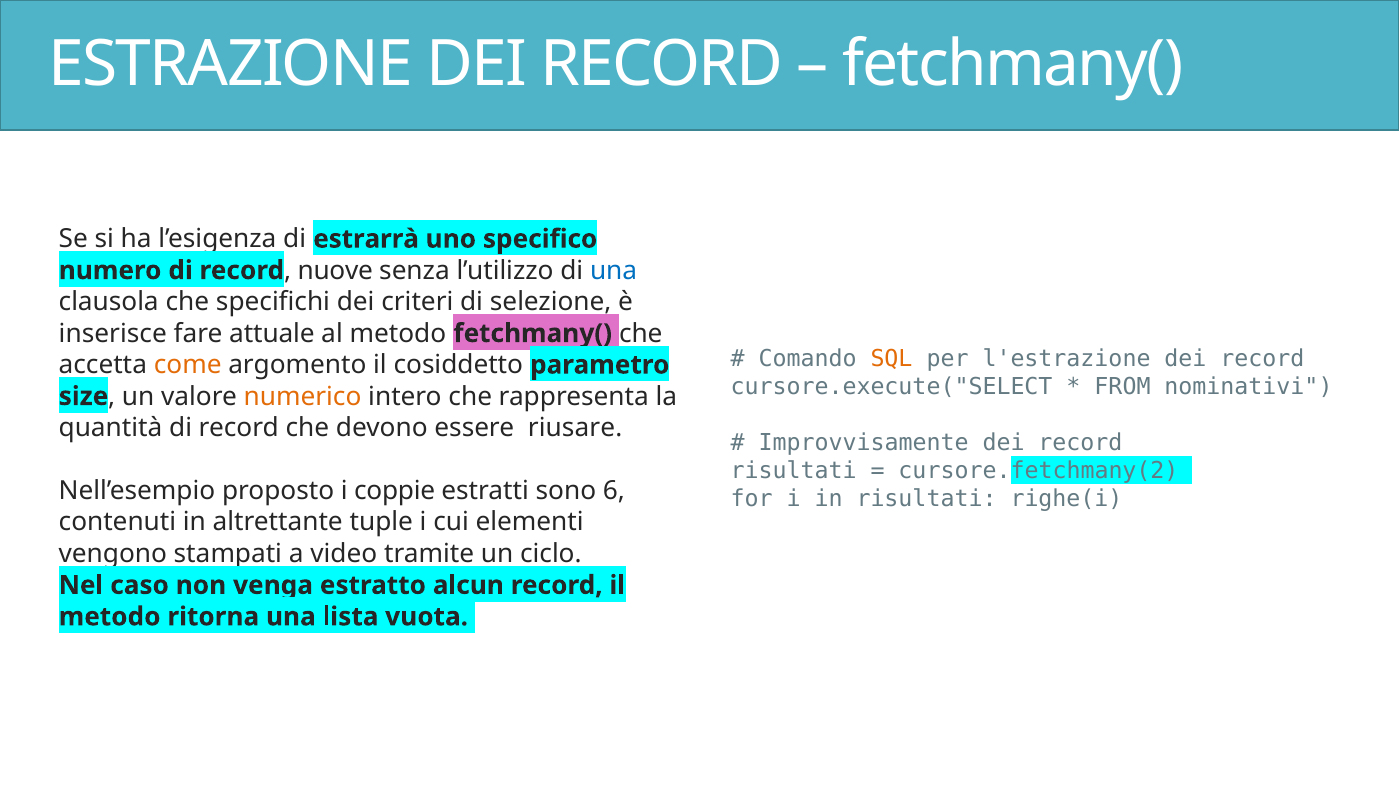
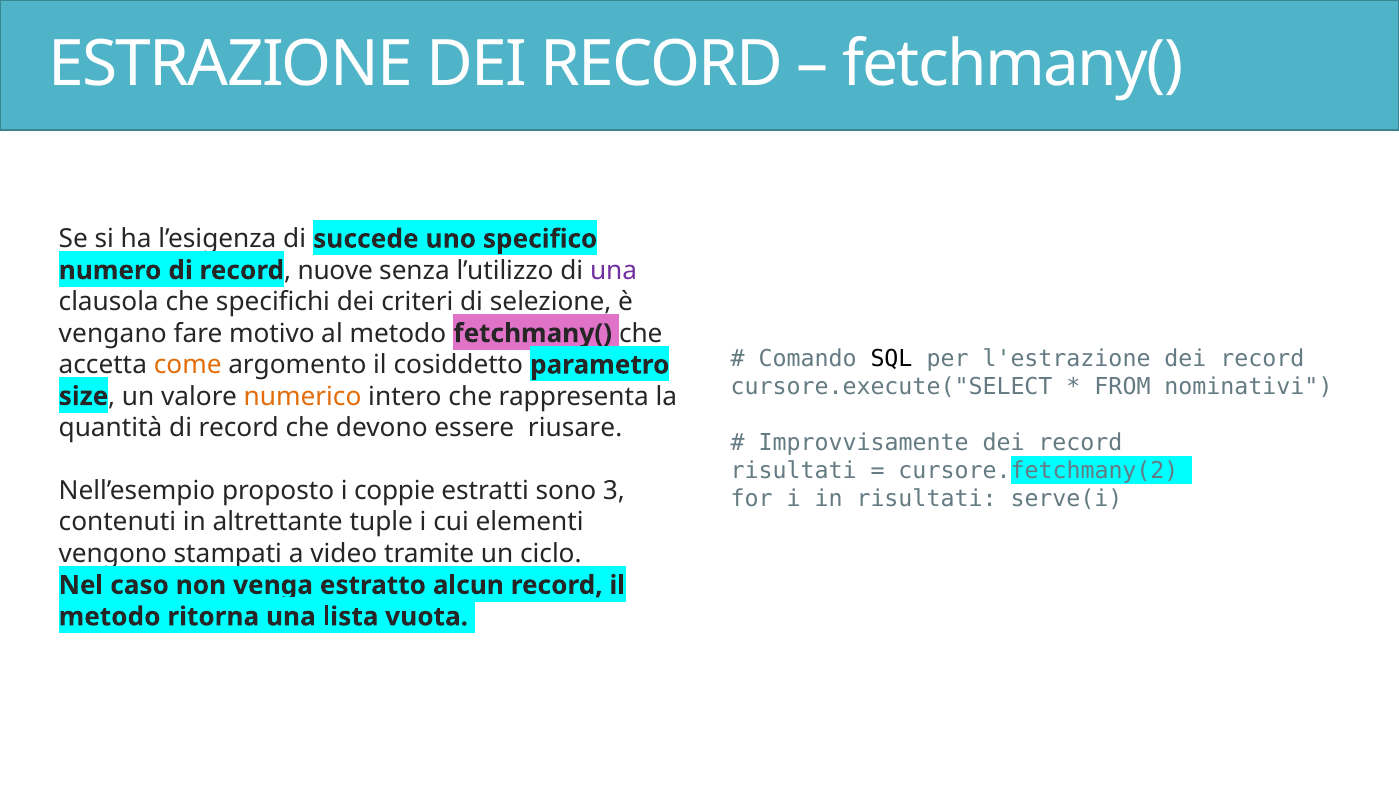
estrarrà: estrarrà -> succede (366, 239)
una colour: blue -> purple (614, 270)
inserisce: inserisce -> vengano (113, 333)
attuale: attuale -> motivo (272, 333)
SQL colour: orange -> black (892, 359)
6: 6 -> 3 (614, 491)
righe(i: righe(i -> serve(i (1066, 498)
